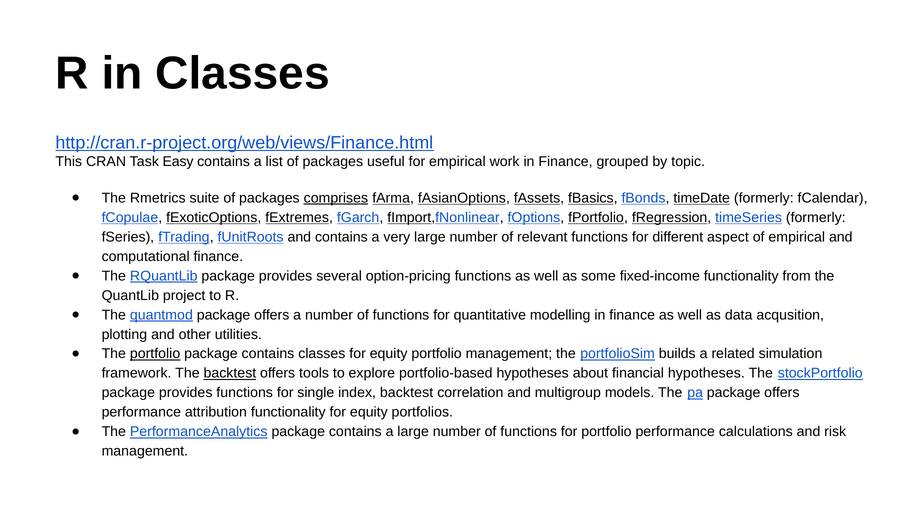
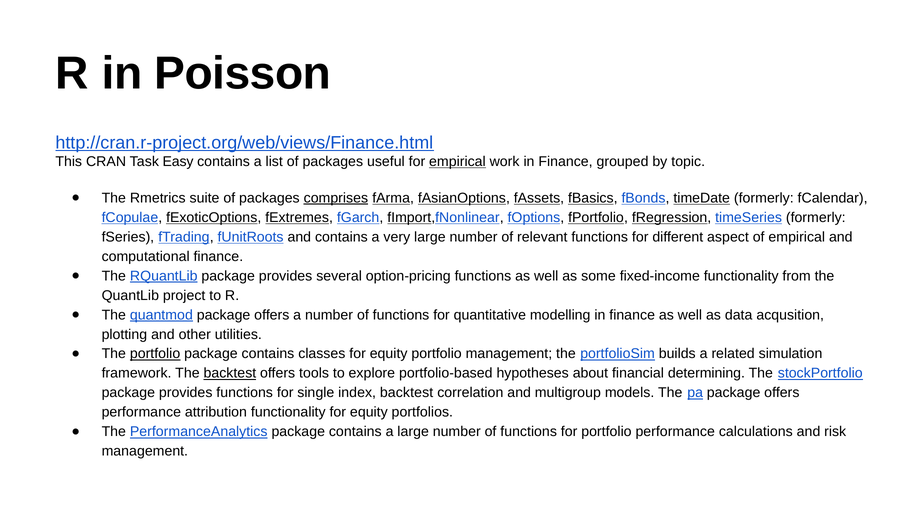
in Classes: Classes -> Poisson (243, 74)
empirical underline: none -> present (457, 162)
financial hypotheses: hypotheses -> determining (706, 373)
